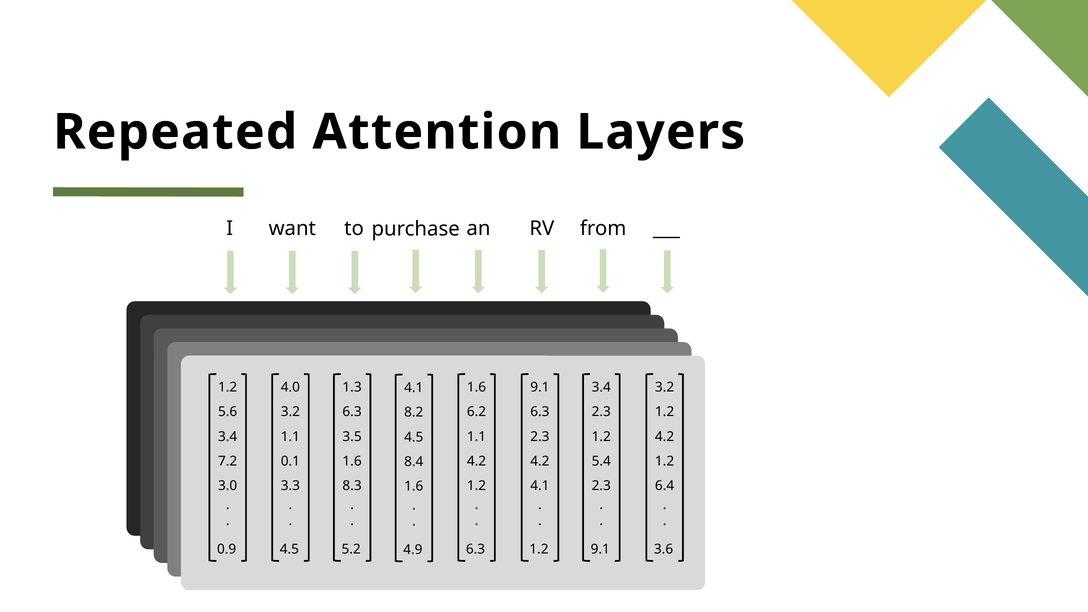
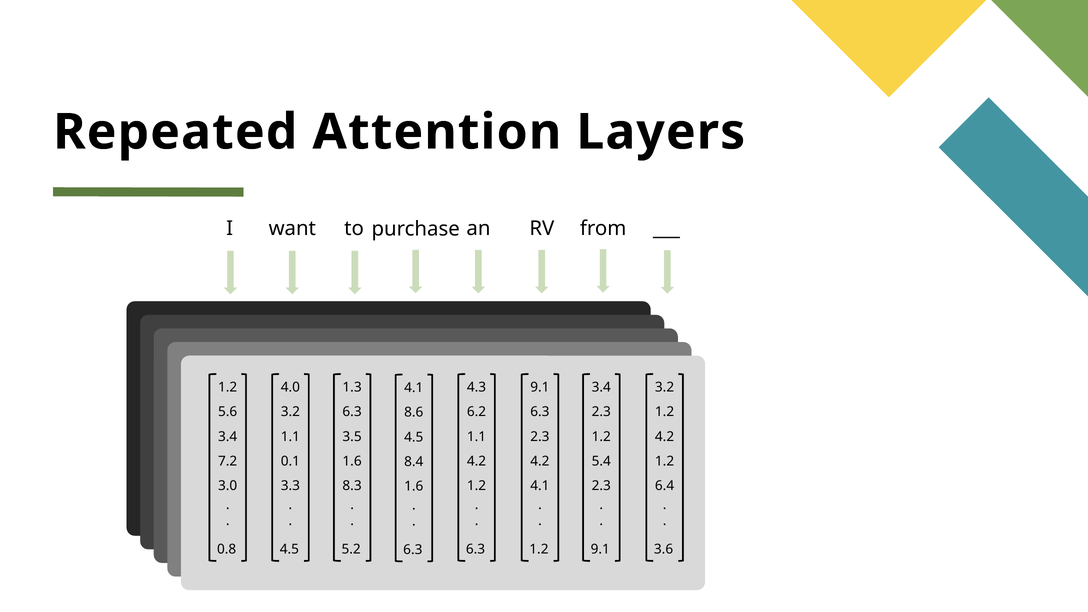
1.6: 1.6 -> 4.3 (477, 387)
8.2: 8.2 -> 8.6 (414, 412)
0.9: 0.9 -> 0.8 (227, 549)
4.9: 4.9 -> 6.3 (413, 550)
